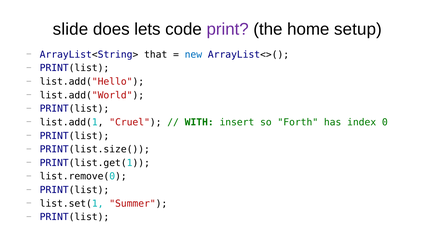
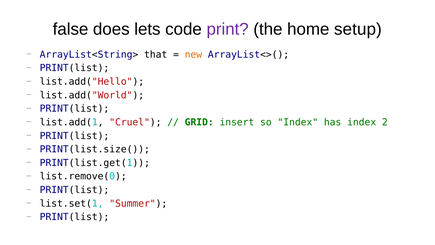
slide: slide -> false (71, 29)
new colour: blue -> orange (193, 54)
WITH: WITH -> GRID (199, 122)
so Forth: Forth -> Index (298, 122)
0: 0 -> 2 (385, 122)
